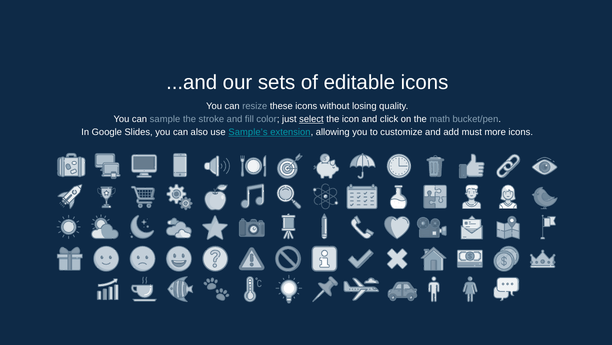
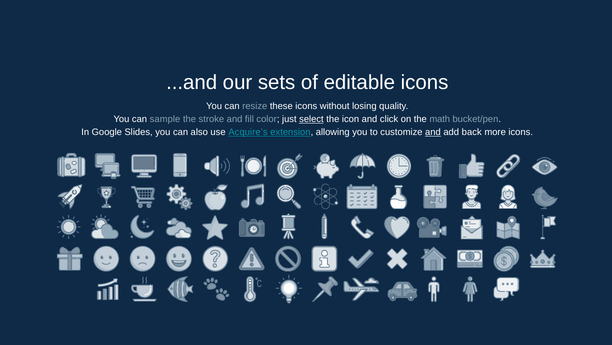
Sample’s: Sample’s -> Acquire’s (248, 132)
and underline: none -> present (433, 132)
must: must -> back (472, 132)
